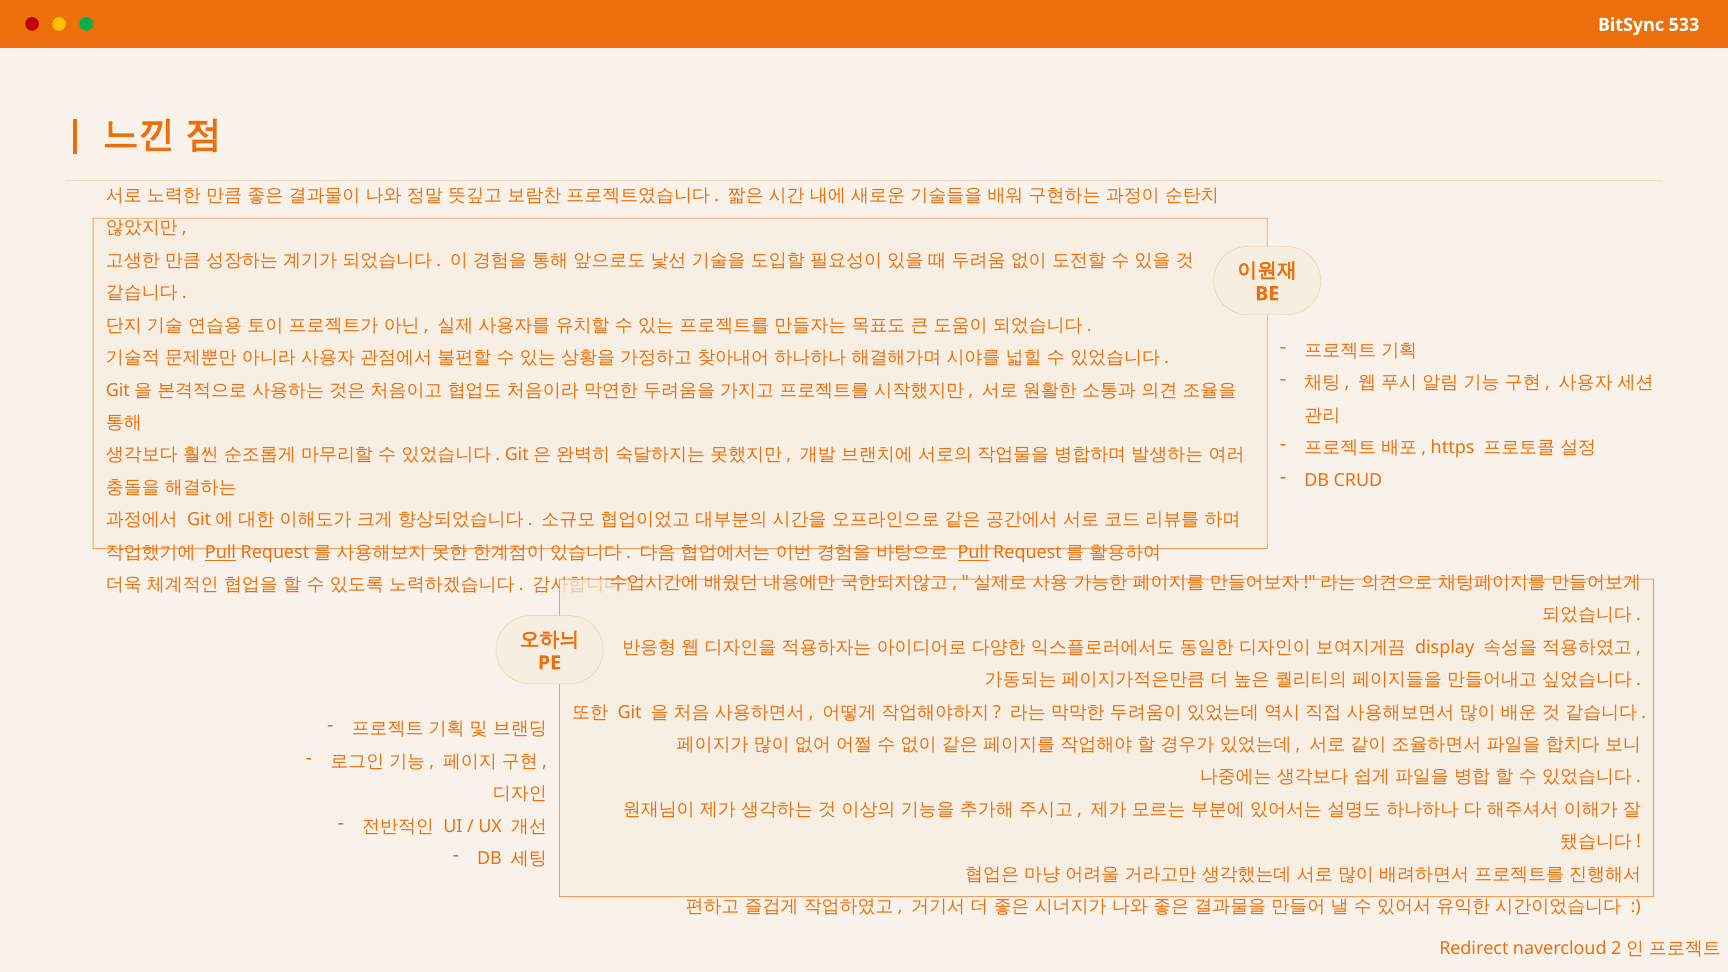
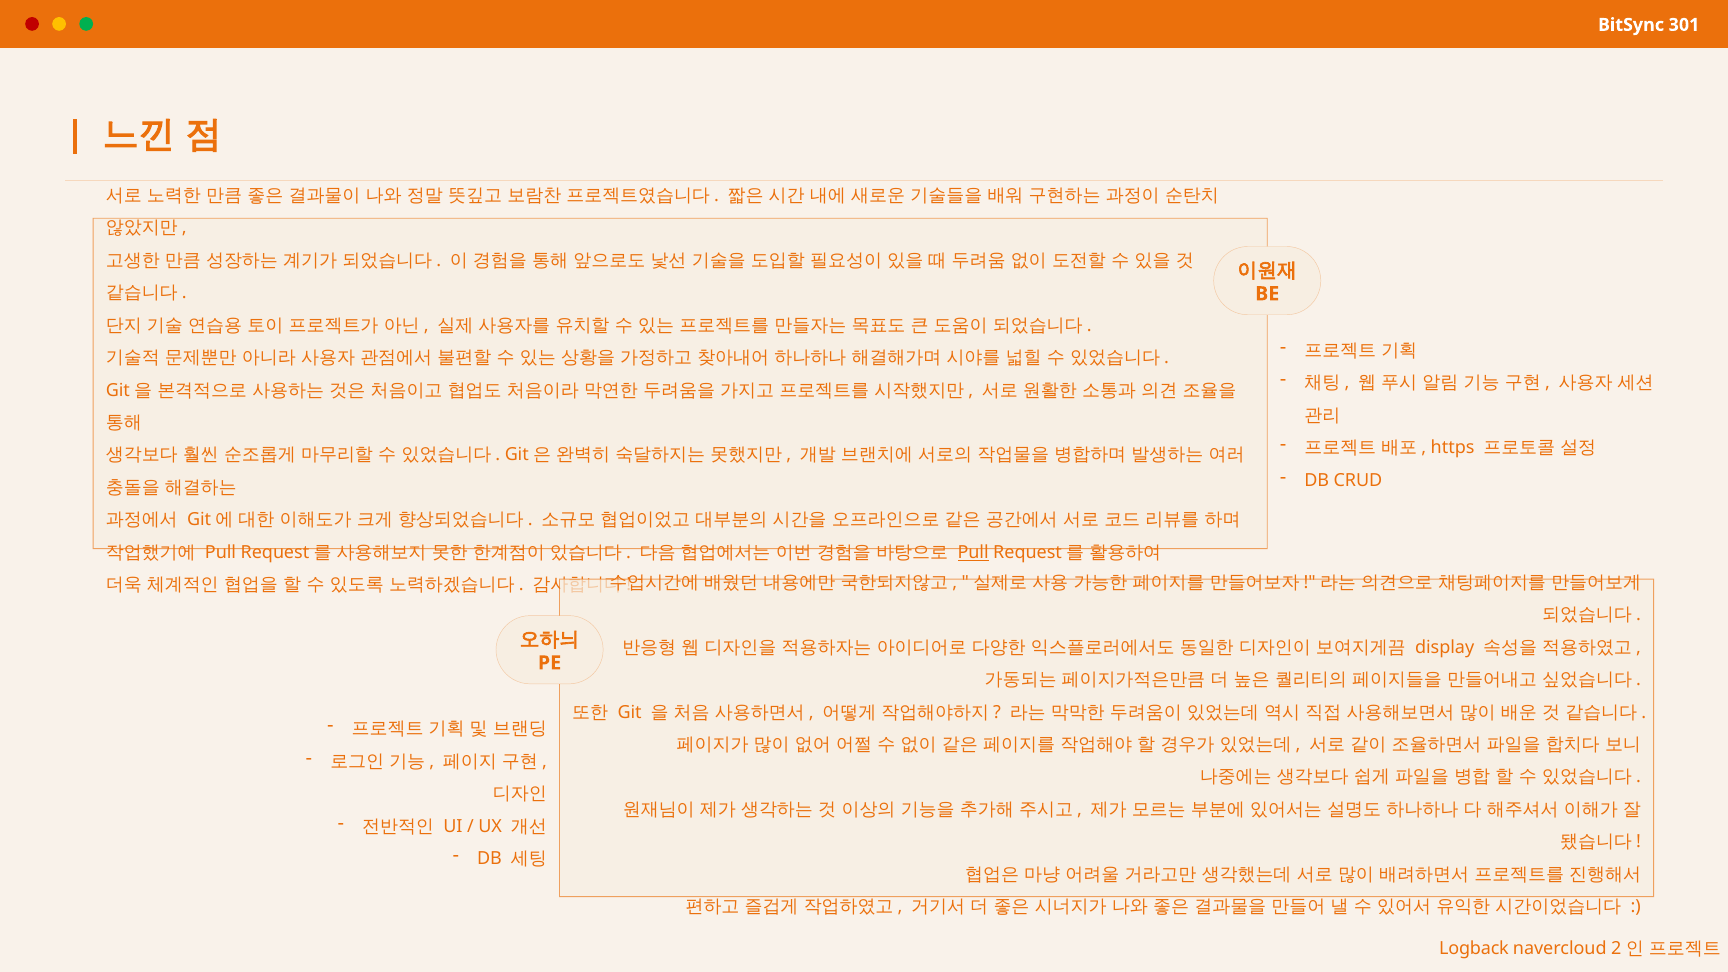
533: 533 -> 301 (1684, 25)
Pull underline: present -> none (220, 552)
Redirect: Redirect -> Logback (1474, 949)
